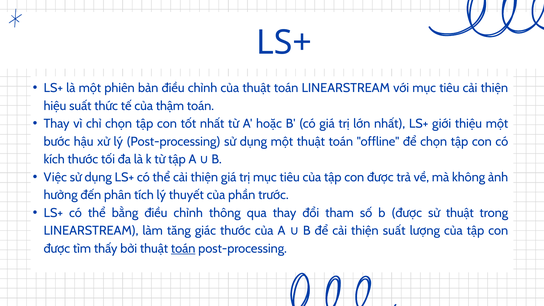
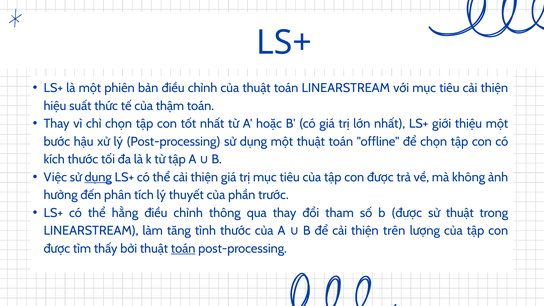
dụng underline: none -> present (98, 177)
bằng: bằng -> hằng (125, 213)
giác: giác -> tình (205, 231)
thiện suất: suất -> trên (394, 231)
